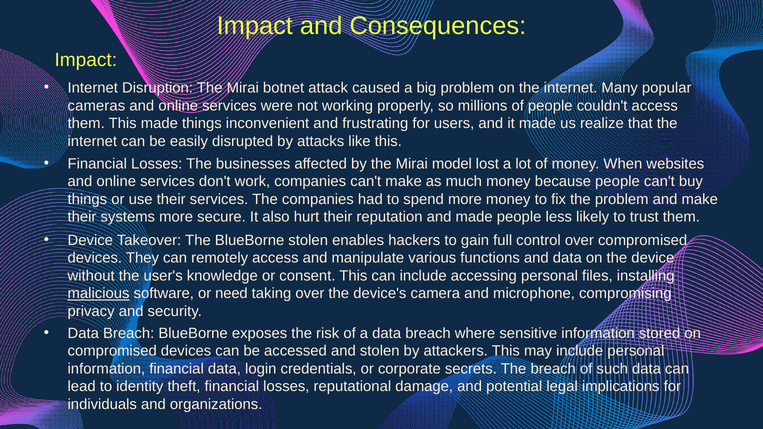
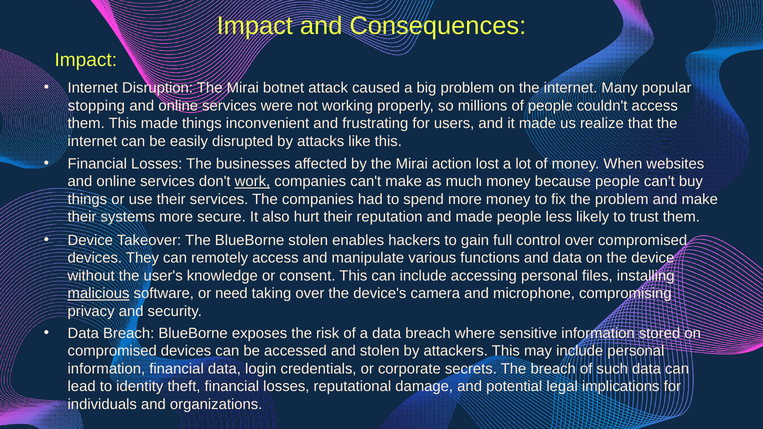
cameras: cameras -> stopping (96, 106)
model: model -> action (452, 164)
work underline: none -> present (252, 182)
